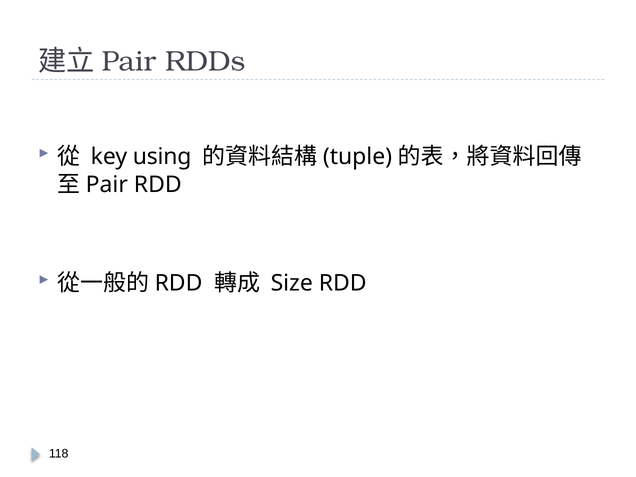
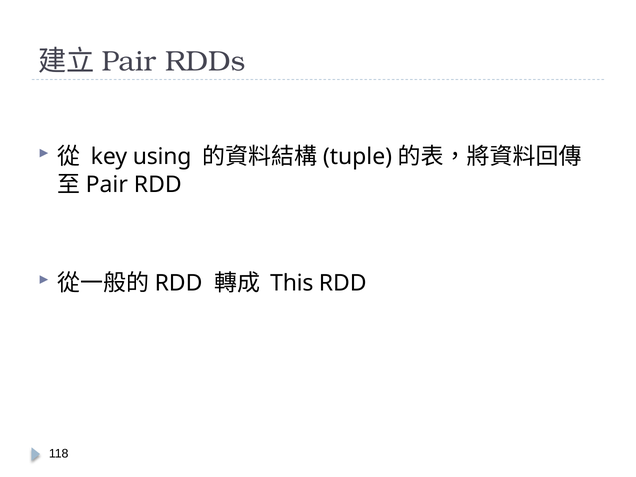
Size: Size -> This (292, 283)
